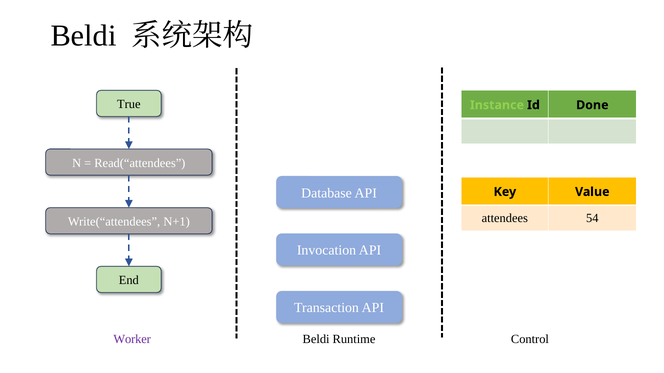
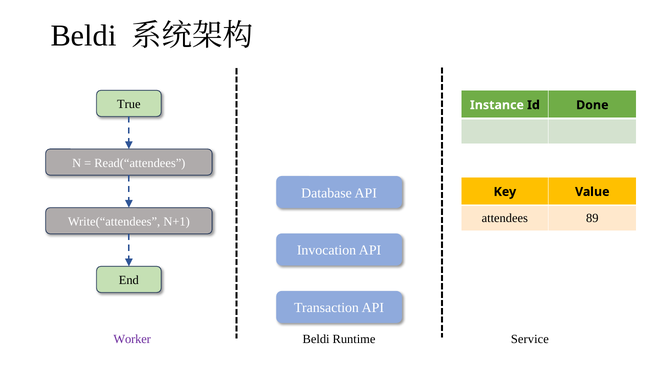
Instance colour: light green -> white (497, 105)
54: 54 -> 89 (592, 218)
Control: Control -> Service (530, 339)
